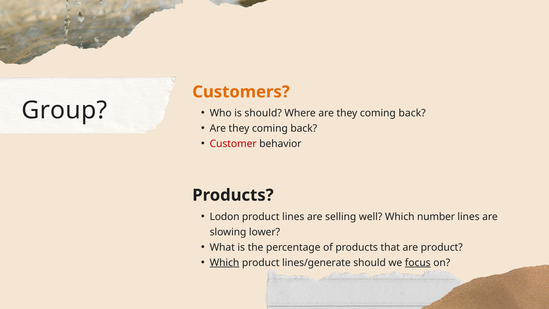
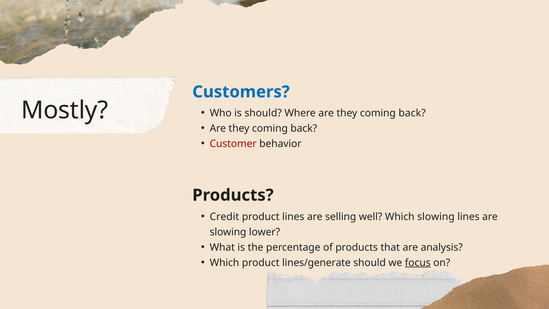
Customers colour: orange -> blue (241, 92)
Group: Group -> Mostly (65, 110)
Lodon: Lodon -> Credit (224, 217)
Which number: number -> slowing (436, 217)
are product: product -> analysis (442, 247)
Which underline: present -> none (224, 263)
